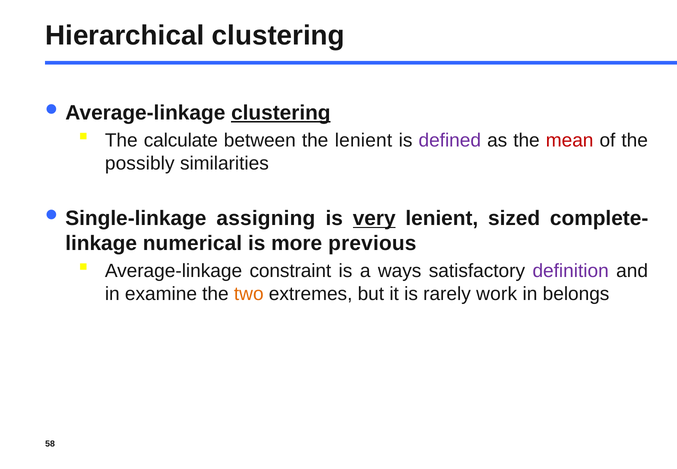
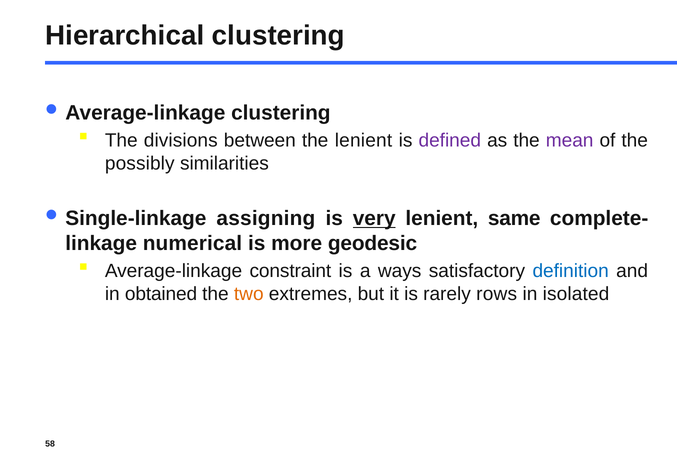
clustering underline: present -> none (281, 113)
calculate: calculate -> divisions (181, 140)
mean colour: red -> purple (570, 140)
sized: sized -> same (514, 218)
previous: previous -> geodesic (373, 243)
definition colour: purple -> blue (571, 271)
examine: examine -> obtained (161, 294)
work: work -> rows (497, 294)
belongs: belongs -> isolated (576, 294)
